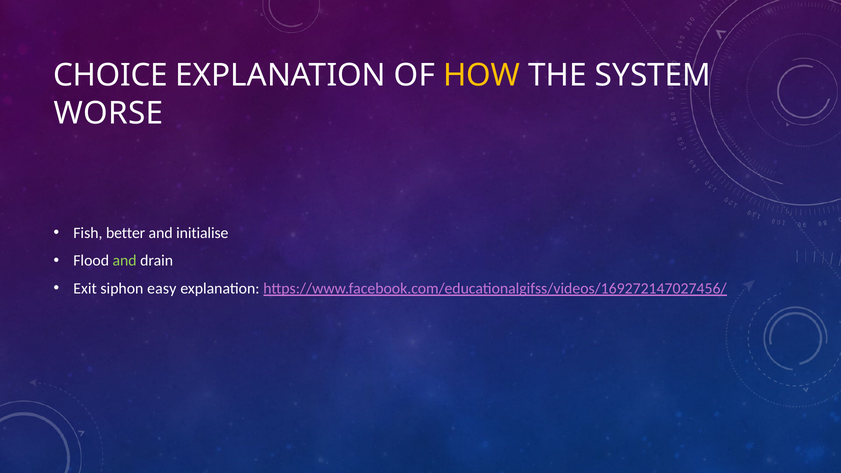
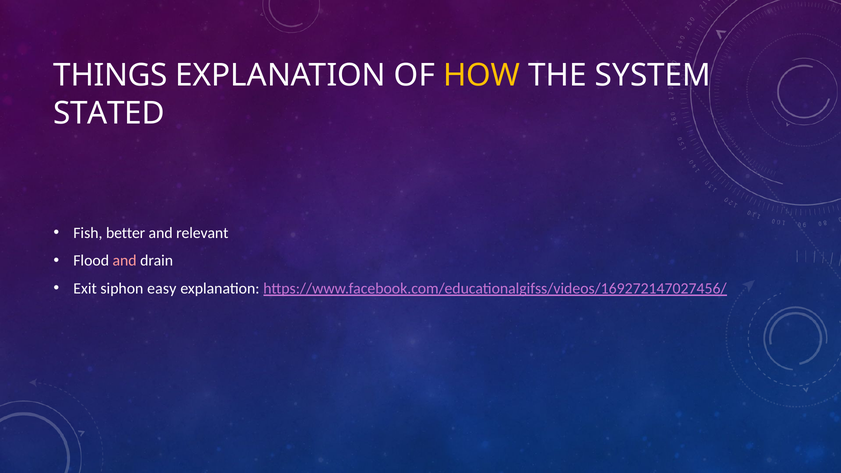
CHOICE: CHOICE -> THINGS (111, 76)
WORSE: WORSE -> STATED (109, 113)
initialise: initialise -> relevant (202, 233)
and colour: light green -> pink (125, 261)
